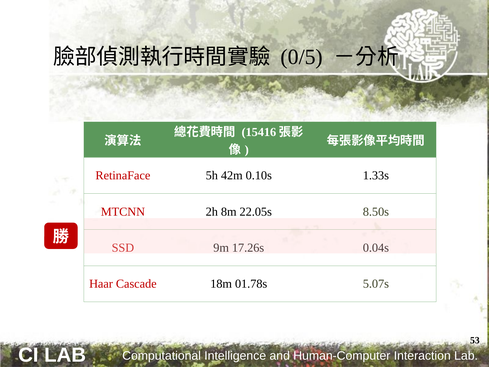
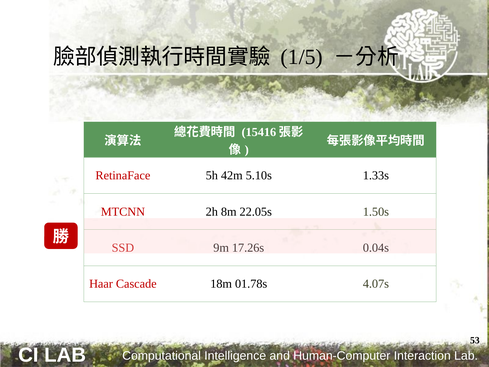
0/5: 0/5 -> 1/5 (302, 57)
0.10s: 0.10s -> 5.10s (259, 175)
8.50s: 8.50s -> 1.50s (376, 211)
5.07s: 5.07s -> 4.07s (376, 284)
